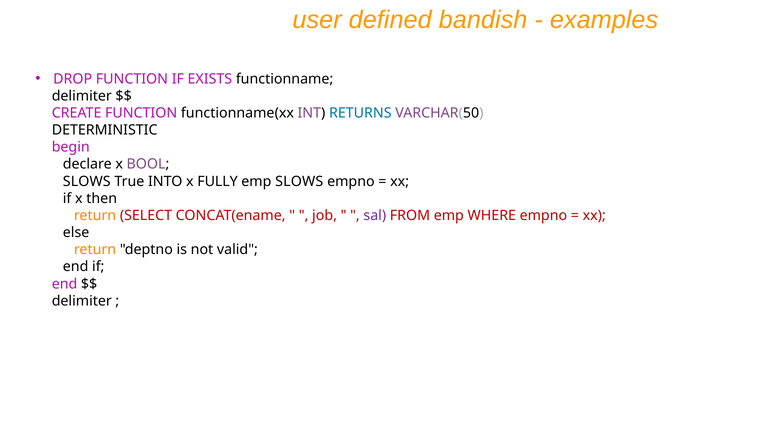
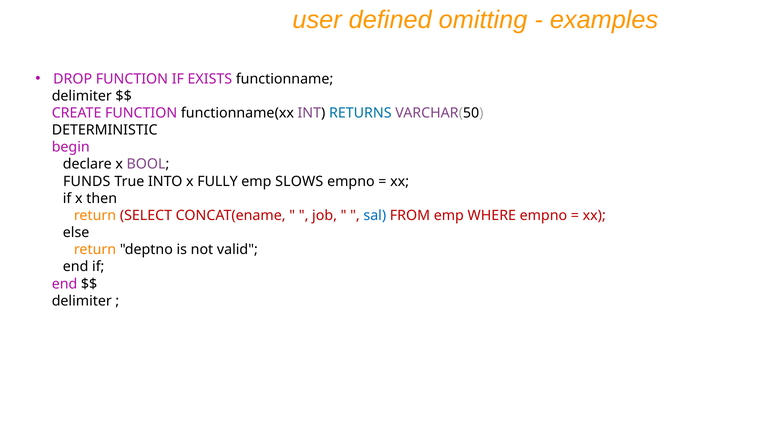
bandish: bandish -> omitting (483, 20)
SLOWS: SLOWS -> FUNDS (87, 181)
sal colour: purple -> blue (375, 215)
